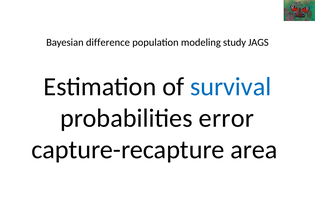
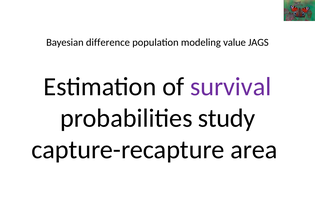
study: study -> value (235, 42)
survival colour: blue -> purple (231, 87)
error: error -> study (227, 118)
